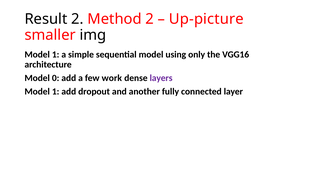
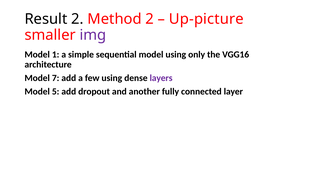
img colour: black -> purple (93, 35)
0: 0 -> 7 (56, 78)
few work: work -> using (112, 78)
1: 1 -> 5 (56, 92)
